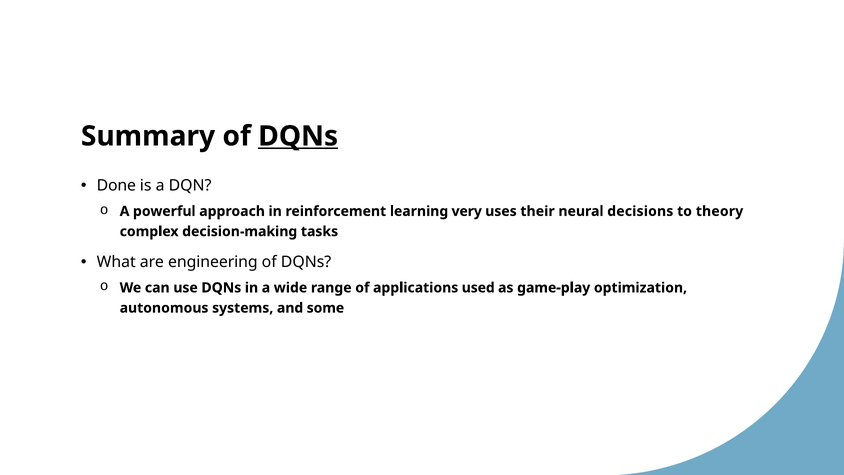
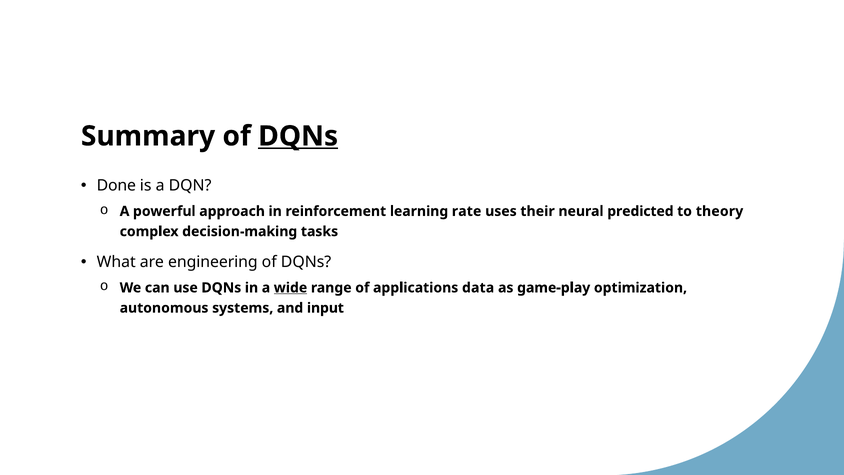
very: very -> rate (467, 211)
decisions: decisions -> predicted (640, 211)
wide underline: none -> present (291, 288)
used: used -> data (478, 288)
some: some -> input (325, 308)
